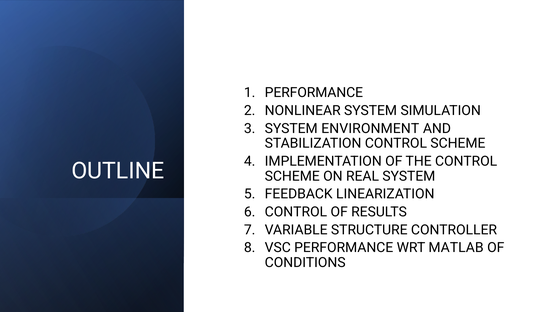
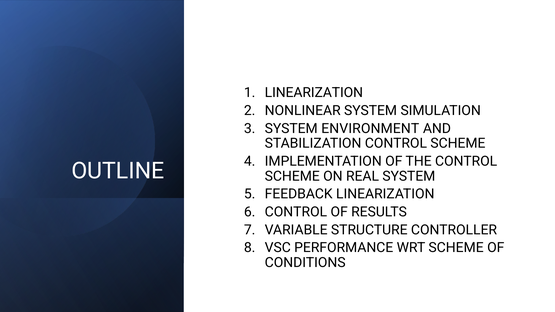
PERFORMANCE: PERFORMANCE -> LINEARIZATION (314, 93)
WRT MATLAB: MATLAB -> SCHEME (456, 248)
